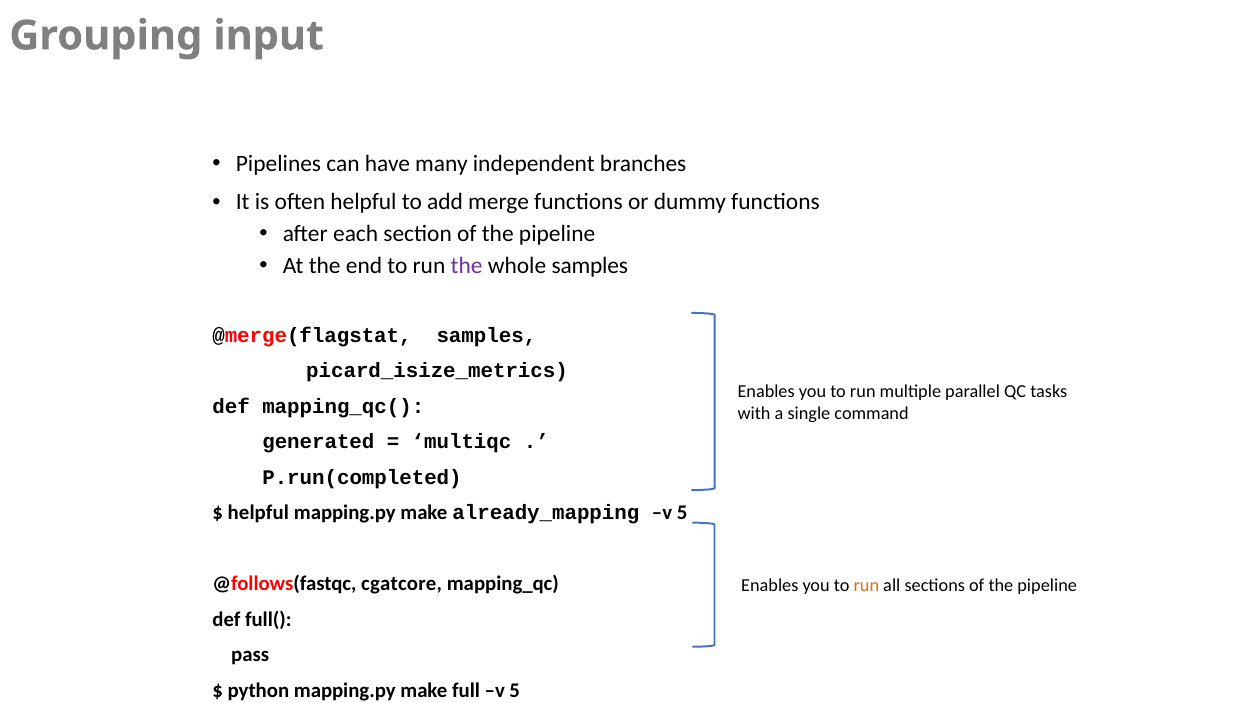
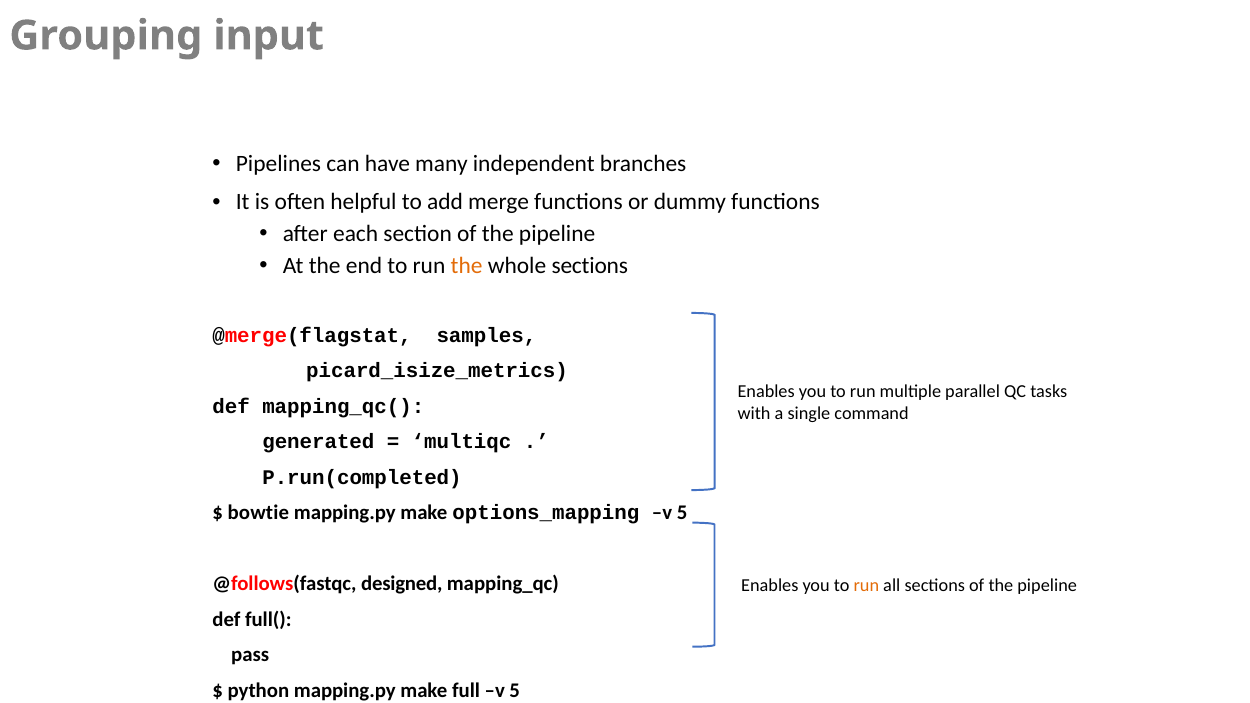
the colour: purple -> orange (467, 266)
whole samples: samples -> sections (590, 266)
helpful: helpful -> bowtie (258, 513)
already_mapping: already_mapping -> options_mapping (546, 513)
cgatcore: cgatcore -> designed (402, 584)
